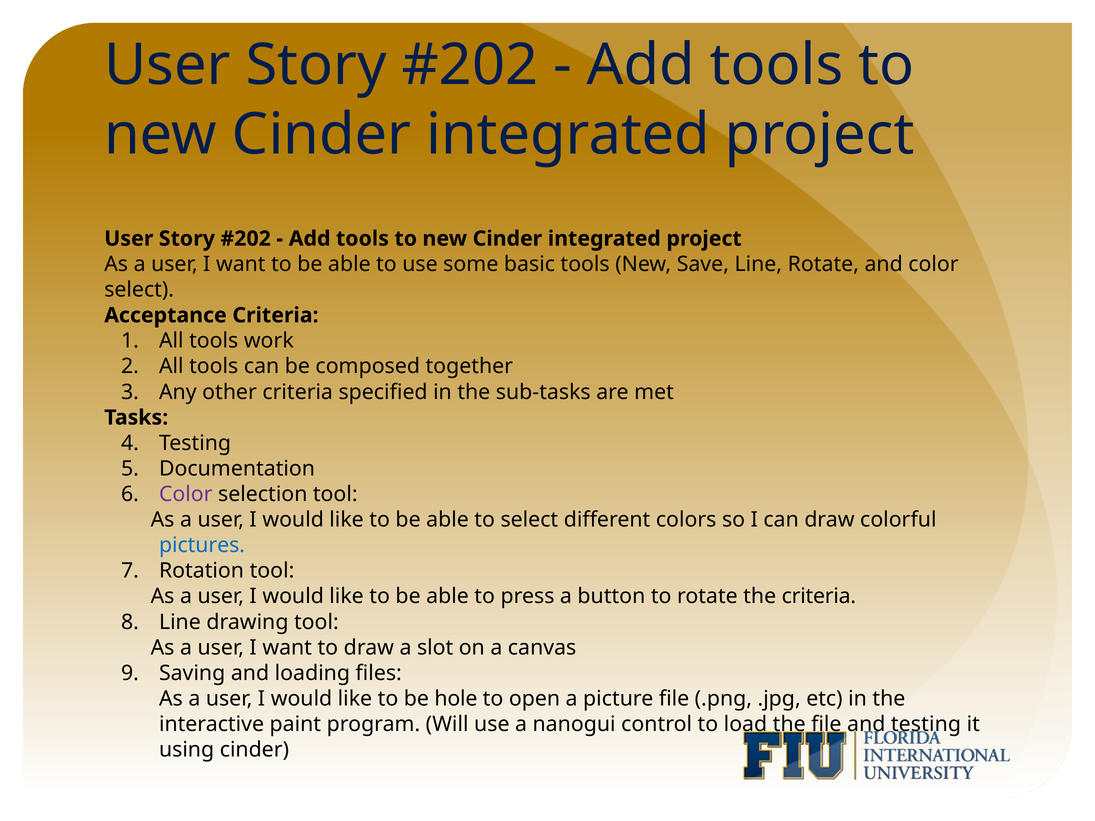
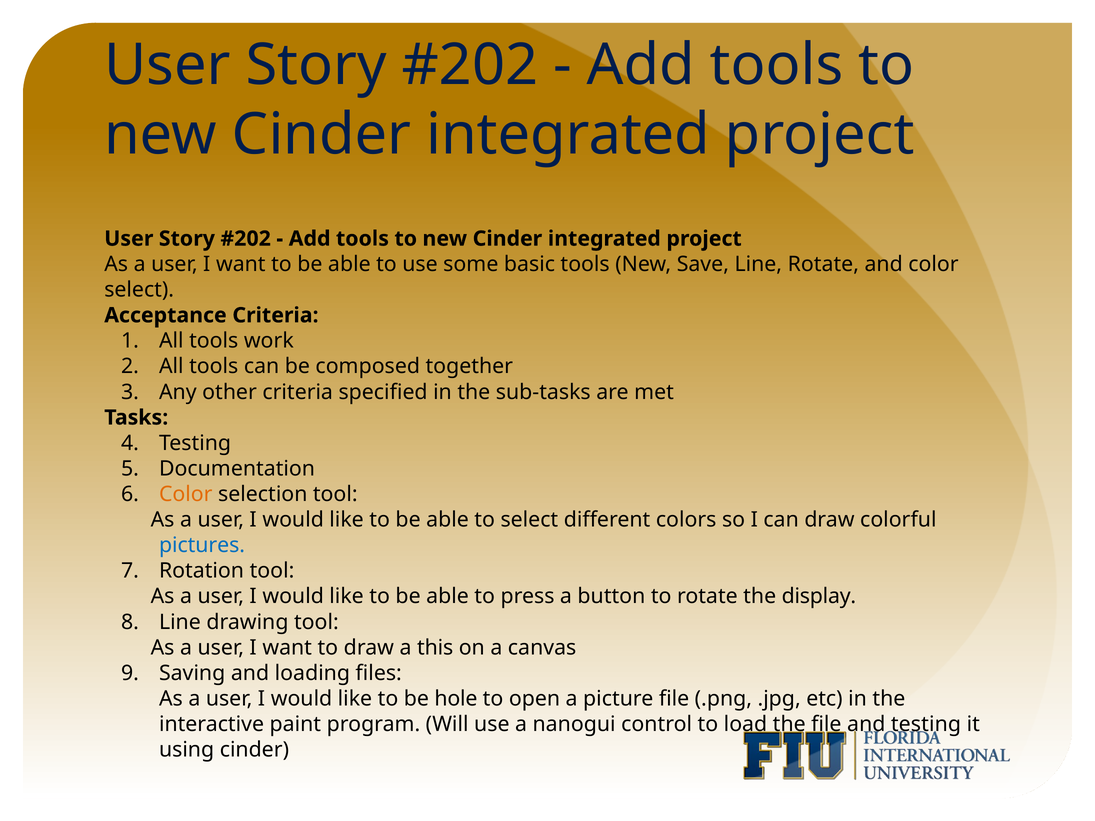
Color colour: purple -> orange (186, 494)
the criteria: criteria -> display (819, 597)
slot: slot -> this (435, 648)
